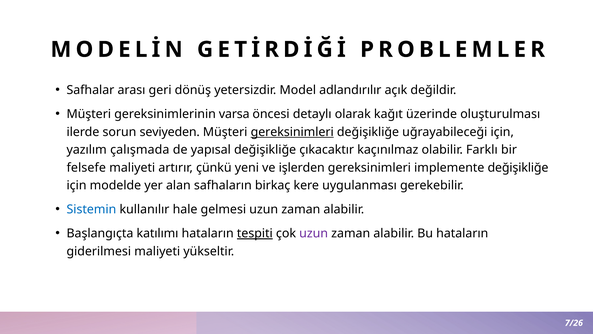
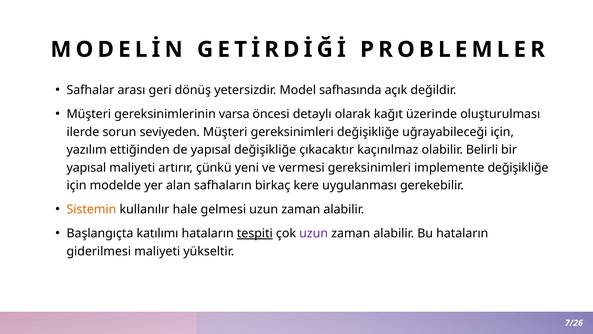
adlandırılır: adlandırılır -> safhasında (350, 90)
gereksinimleri underline: present -> none (292, 132)
çalışmada: çalışmada -> ettiğinden (140, 150)
Farklı: Farklı -> Belirli (482, 150)
felsefe: felsefe -> yapısal (86, 167)
işlerden: işlerden -> vermesi (302, 167)
Sistemin colour: blue -> orange (91, 209)
